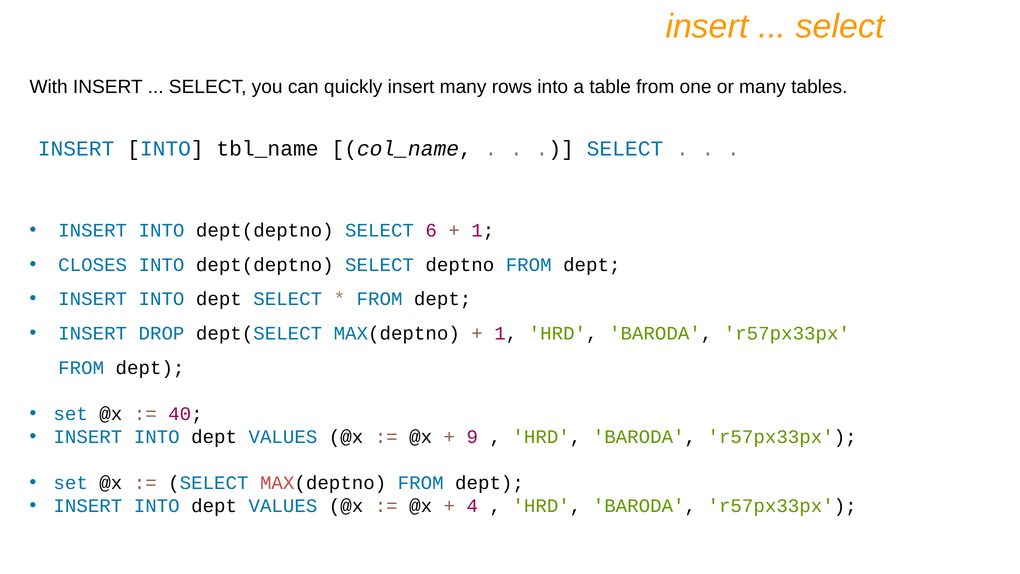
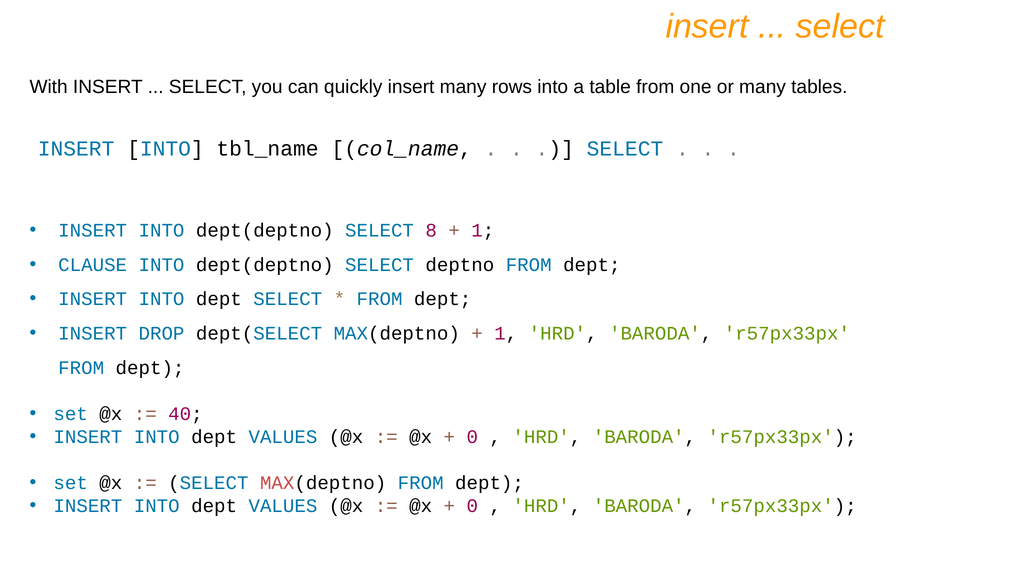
6: 6 -> 8 (431, 230)
CLOSES: CLOSES -> CLAUSE (93, 265)
9: 9 -> 0 (472, 437)
4: 4 -> 0 (472, 506)
